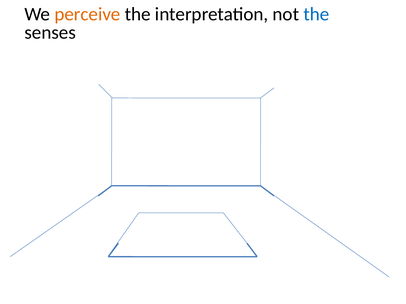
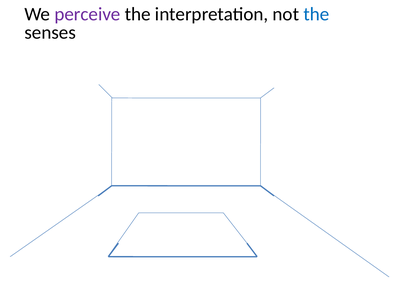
perceive colour: orange -> purple (87, 14)
